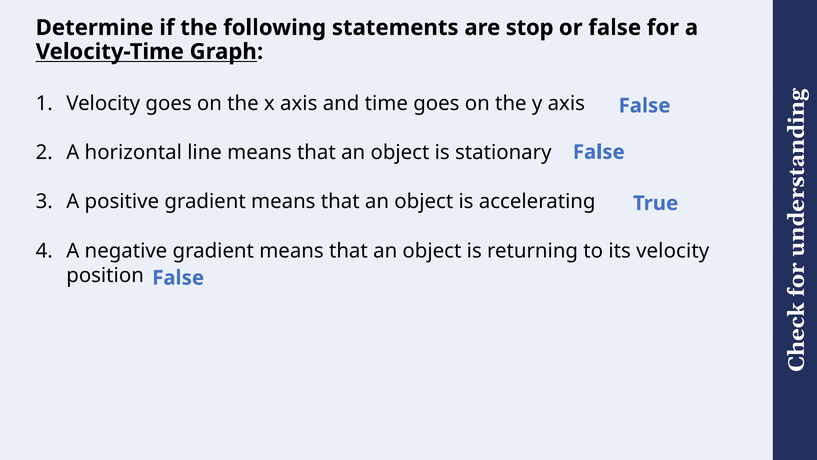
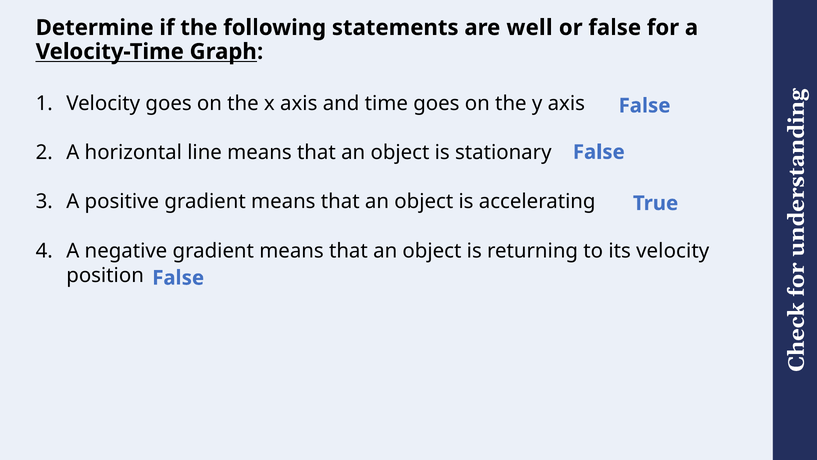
stop: stop -> well (529, 28)
